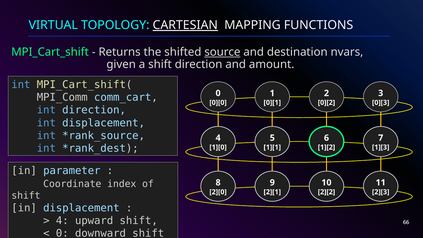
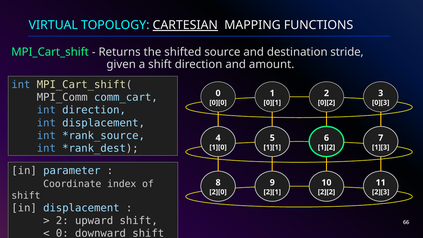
source underline: present -> none (222, 52)
nvars: nvars -> stride (347, 52)
4: 4 -> 2 (62, 220)
